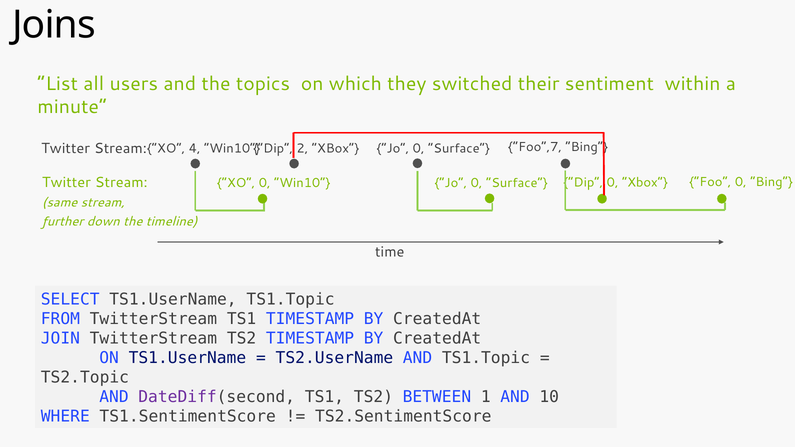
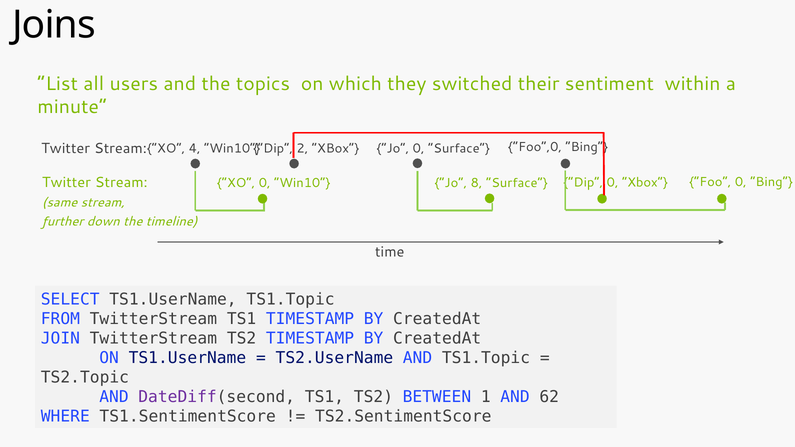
Foo”,7: Foo”,7 -> Foo”,0 (535, 147)
0: 0 -> 8 (477, 183)
10: 10 -> 62 (549, 397)
